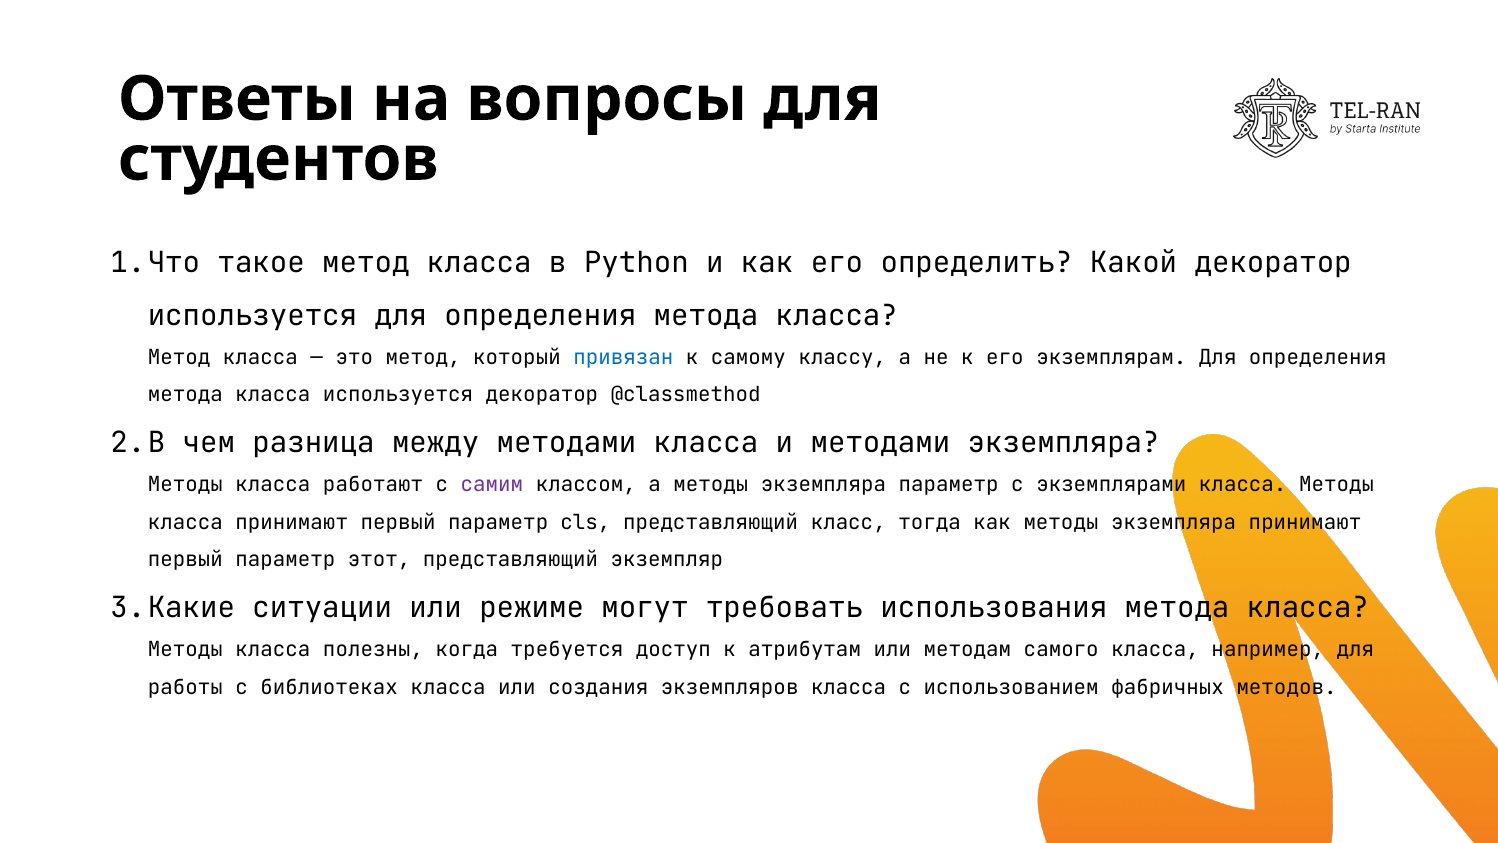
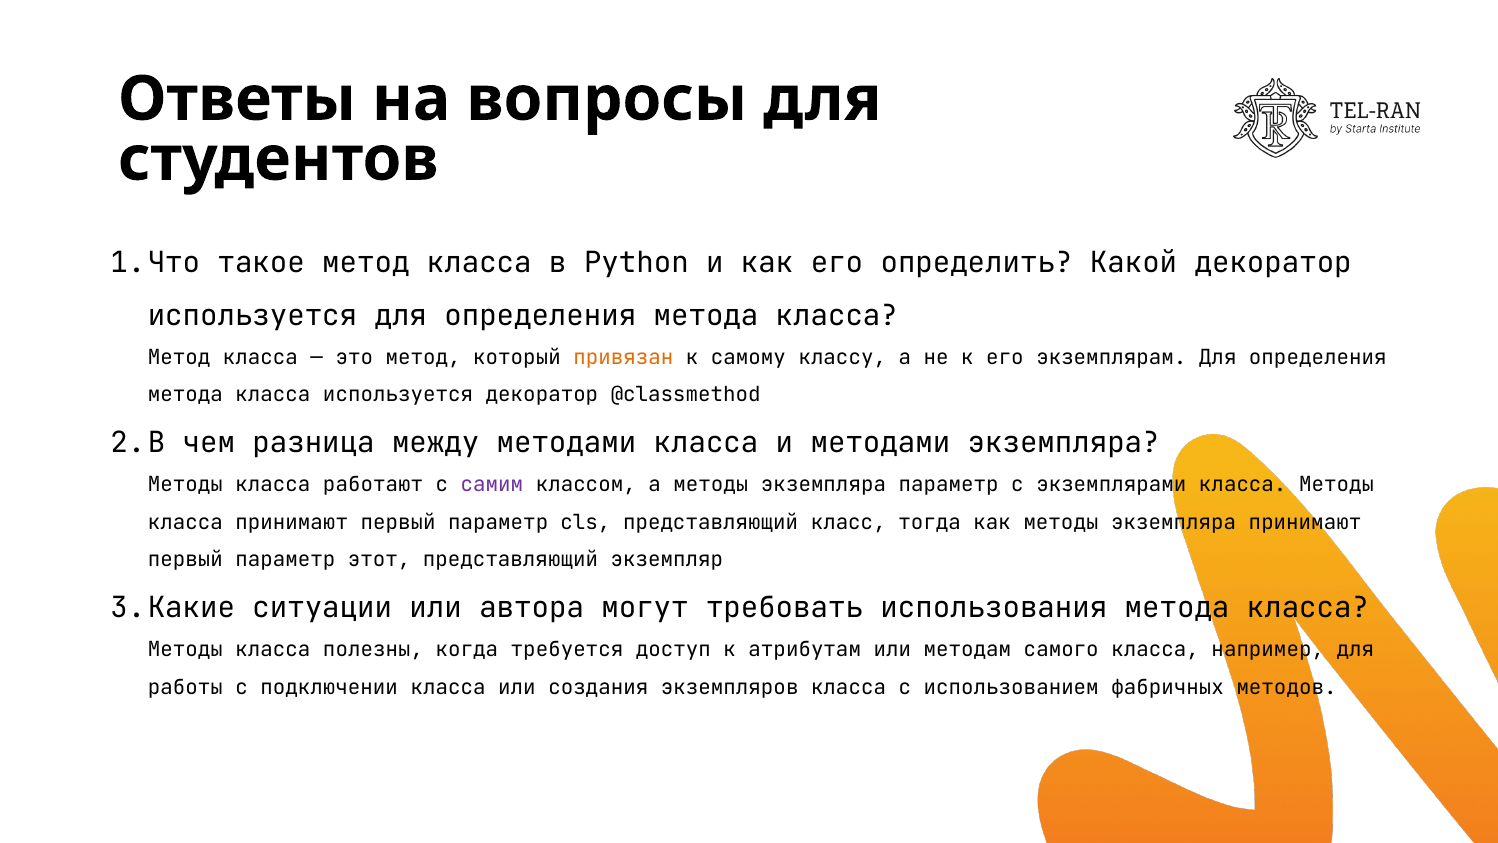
привязан colour: blue -> orange (623, 357)
режиме: режиме -> автора (532, 608)
библиотеках: библиотеках -> подключении (329, 687)
